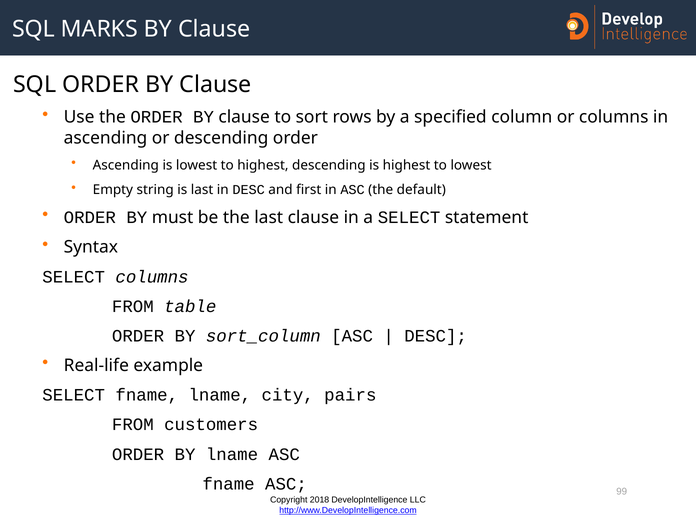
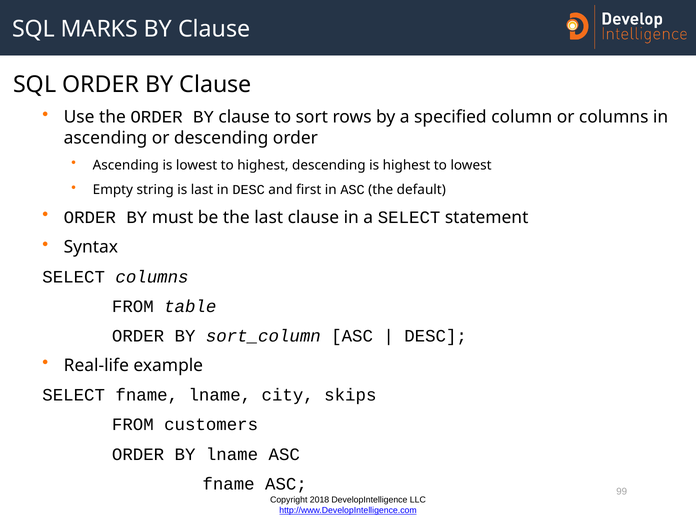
pairs: pairs -> skips (350, 395)
